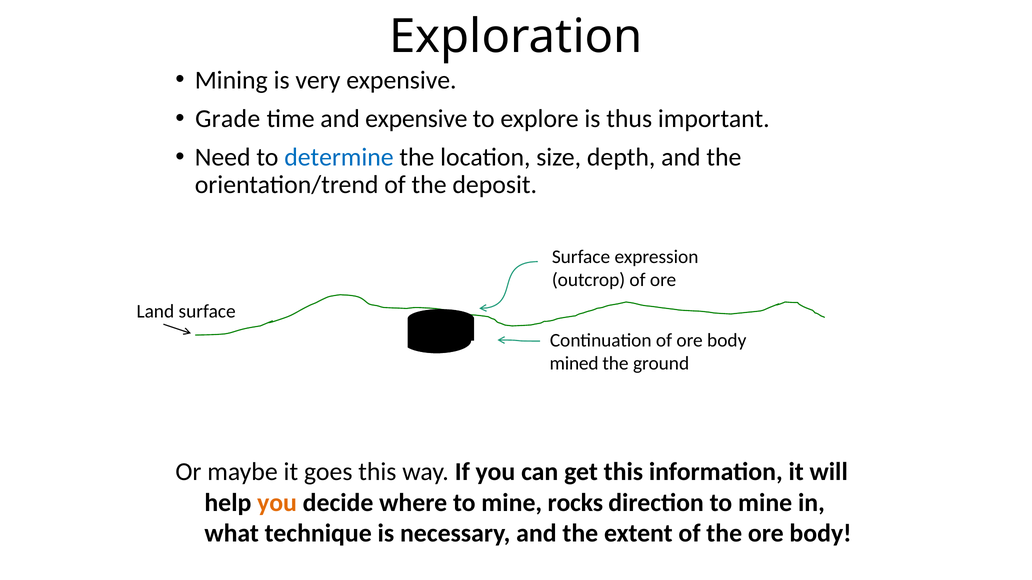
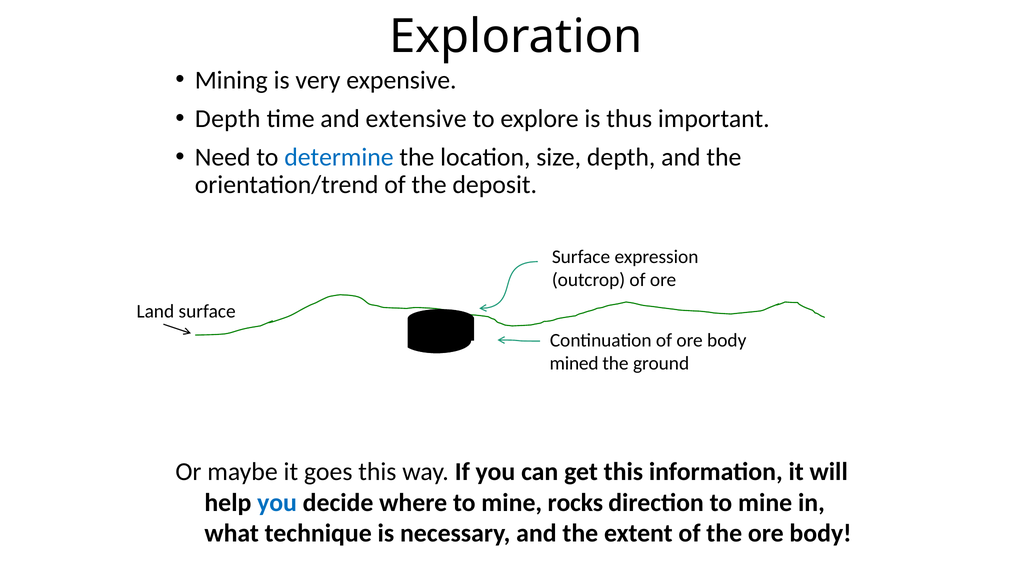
Grade: Grade -> Depth (228, 119)
and expensive: expensive -> extensive (416, 119)
you colour: orange -> blue (277, 503)
